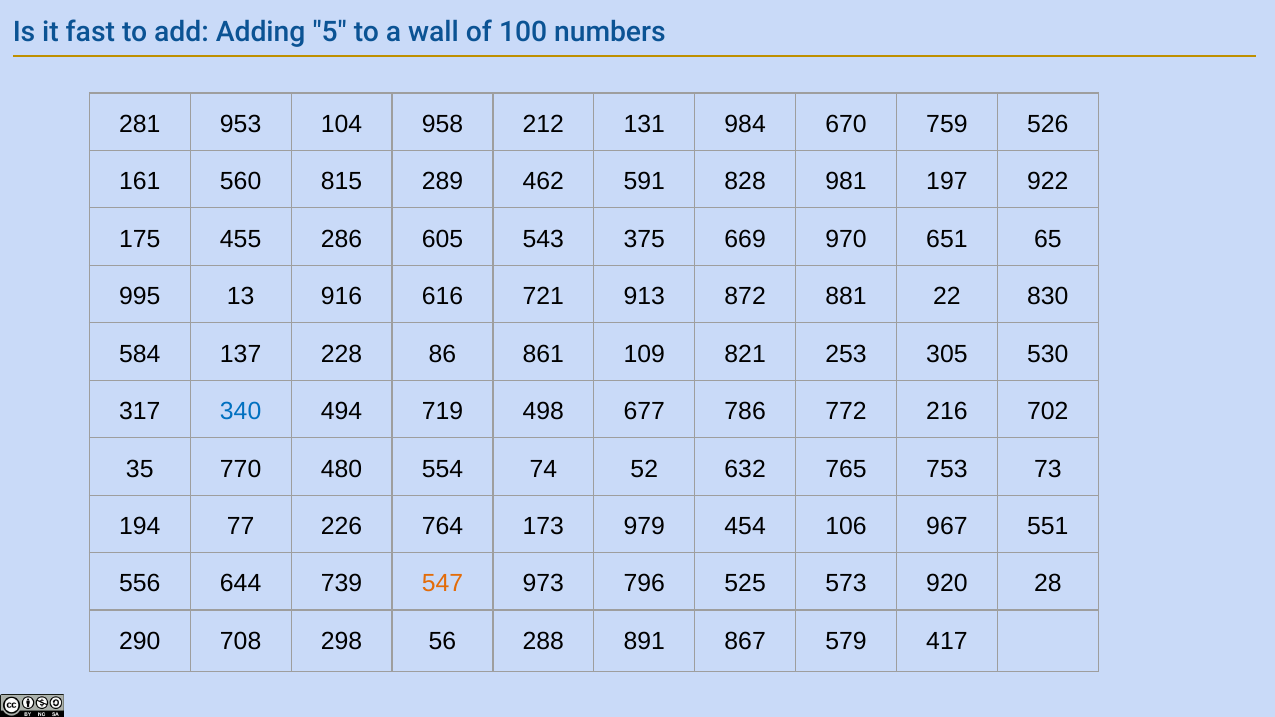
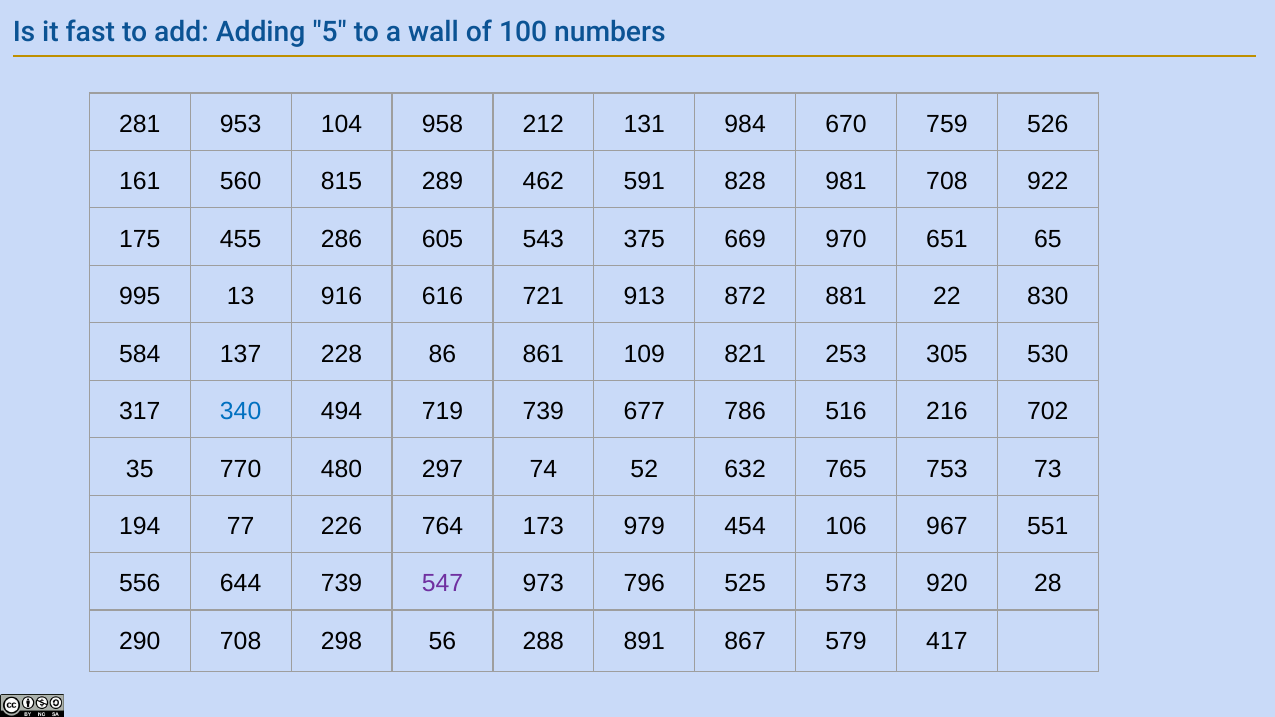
981 197: 197 -> 708 (947, 182)
719 498: 498 -> 739 (543, 412)
772: 772 -> 516 (846, 412)
554: 554 -> 297 (442, 469)
547 colour: orange -> purple (442, 584)
